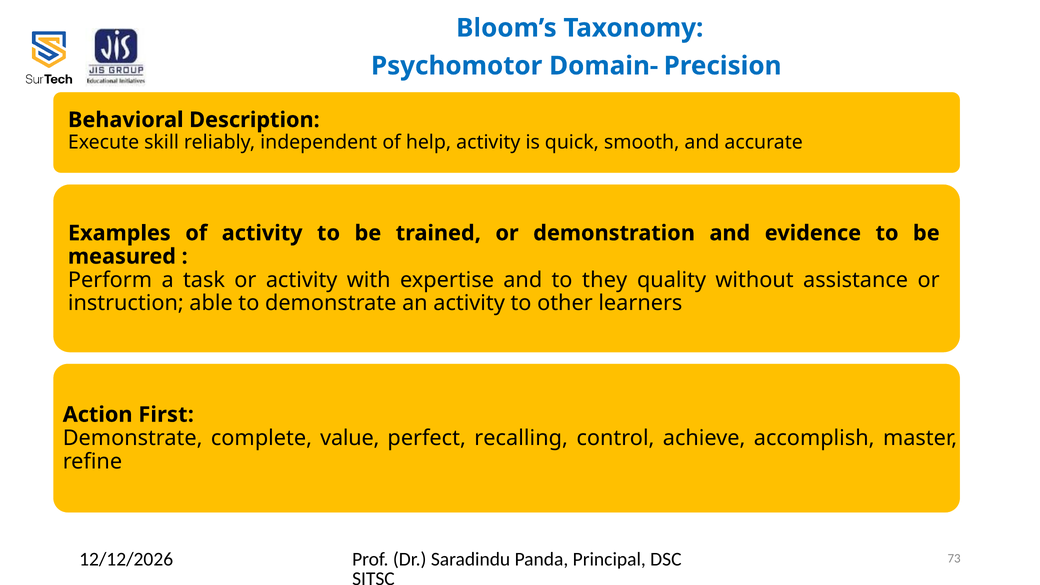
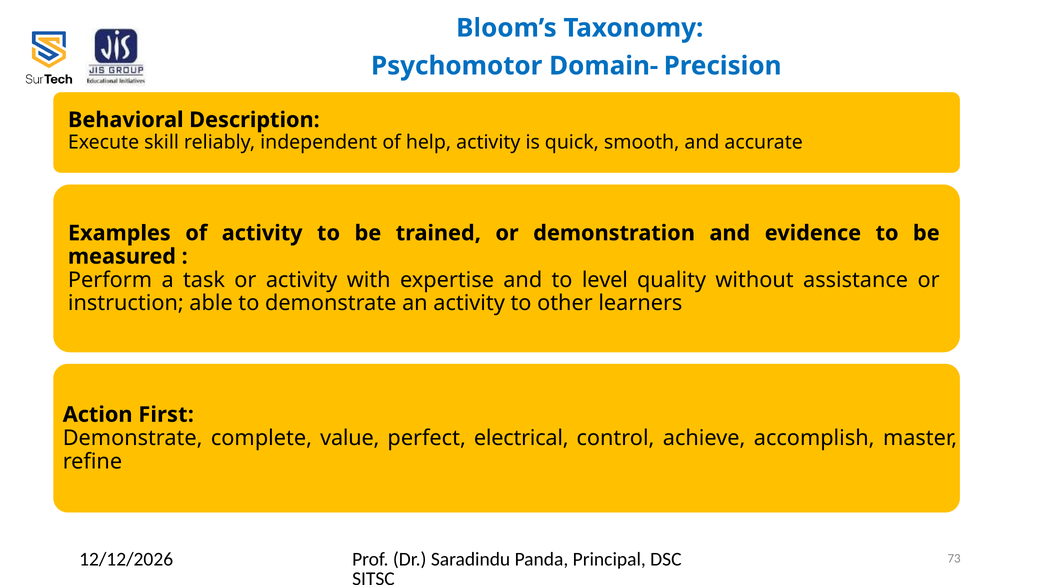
they: they -> level (605, 280)
recalling: recalling -> electrical (521, 438)
